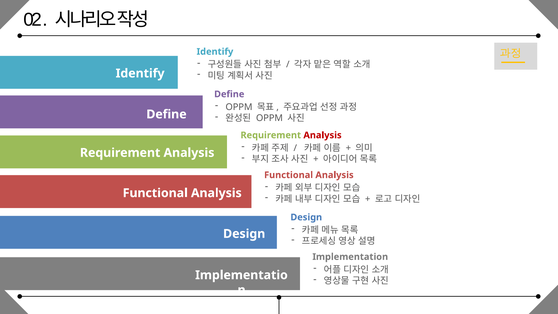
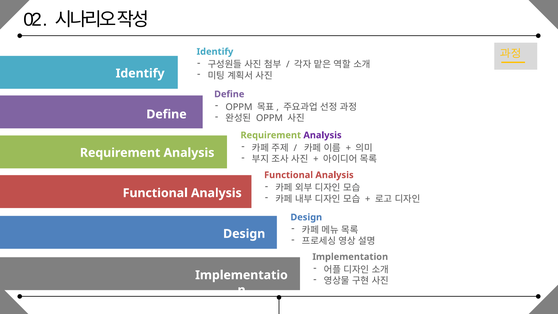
Analysis colour: red -> purple (323, 135)
